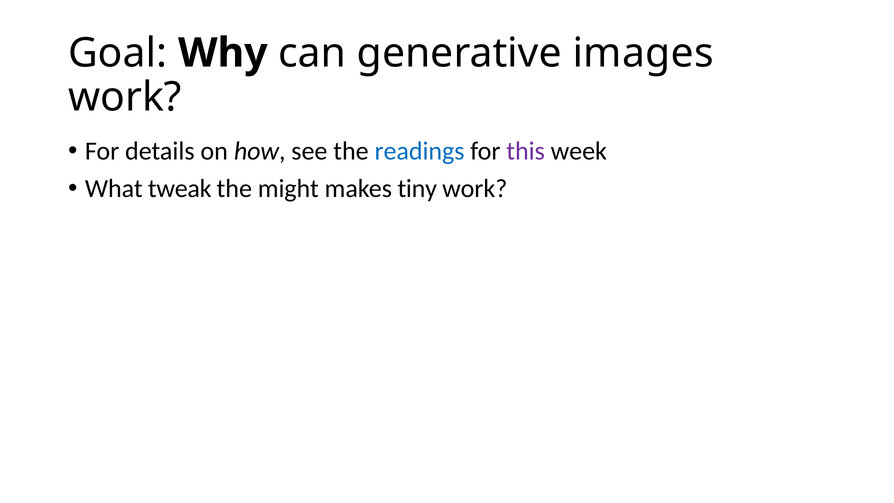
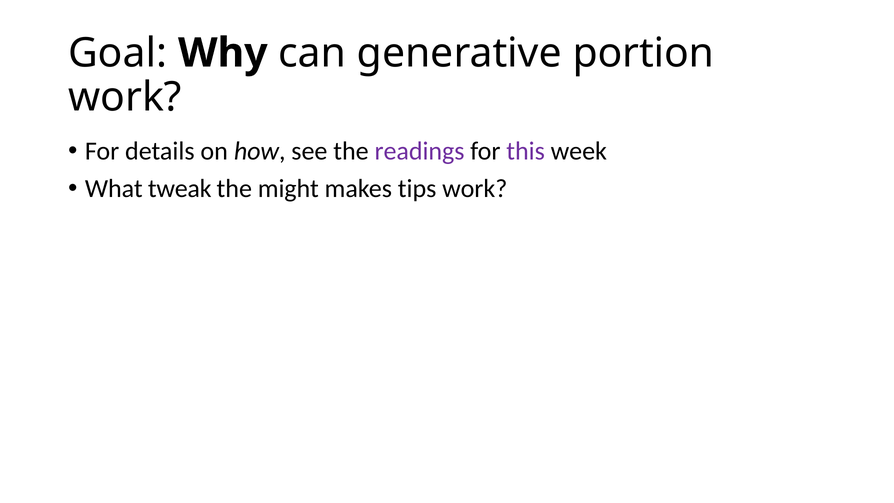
images: images -> portion (643, 53)
readings colour: blue -> purple (420, 151)
tiny: tiny -> tips (417, 189)
